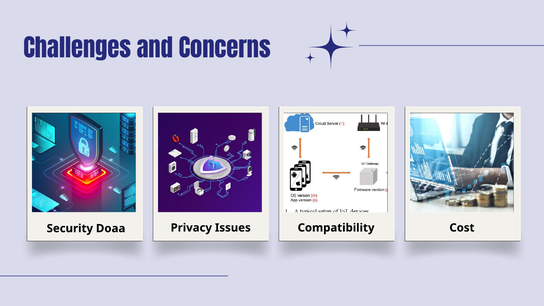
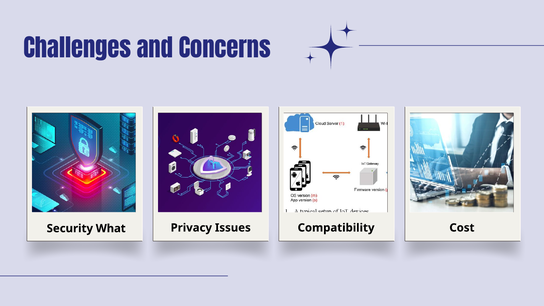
Doaa: Doaa -> What (111, 228)
